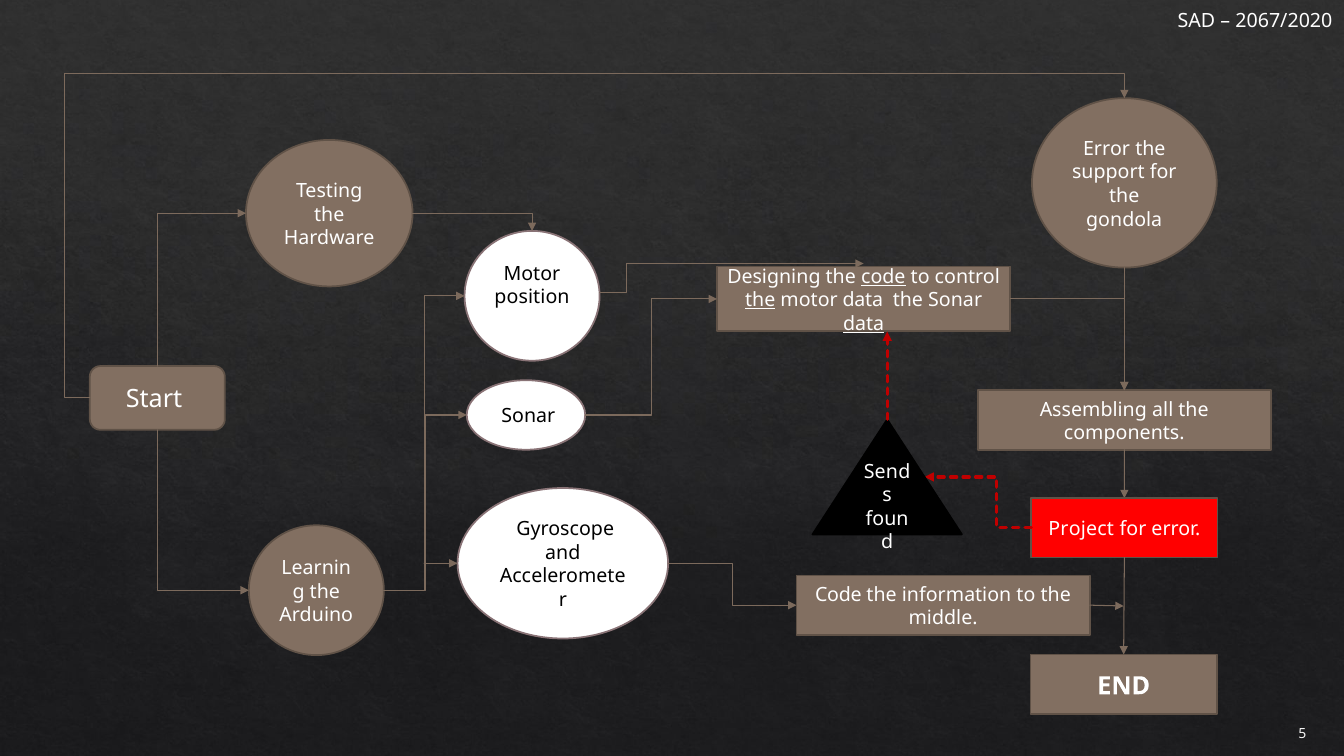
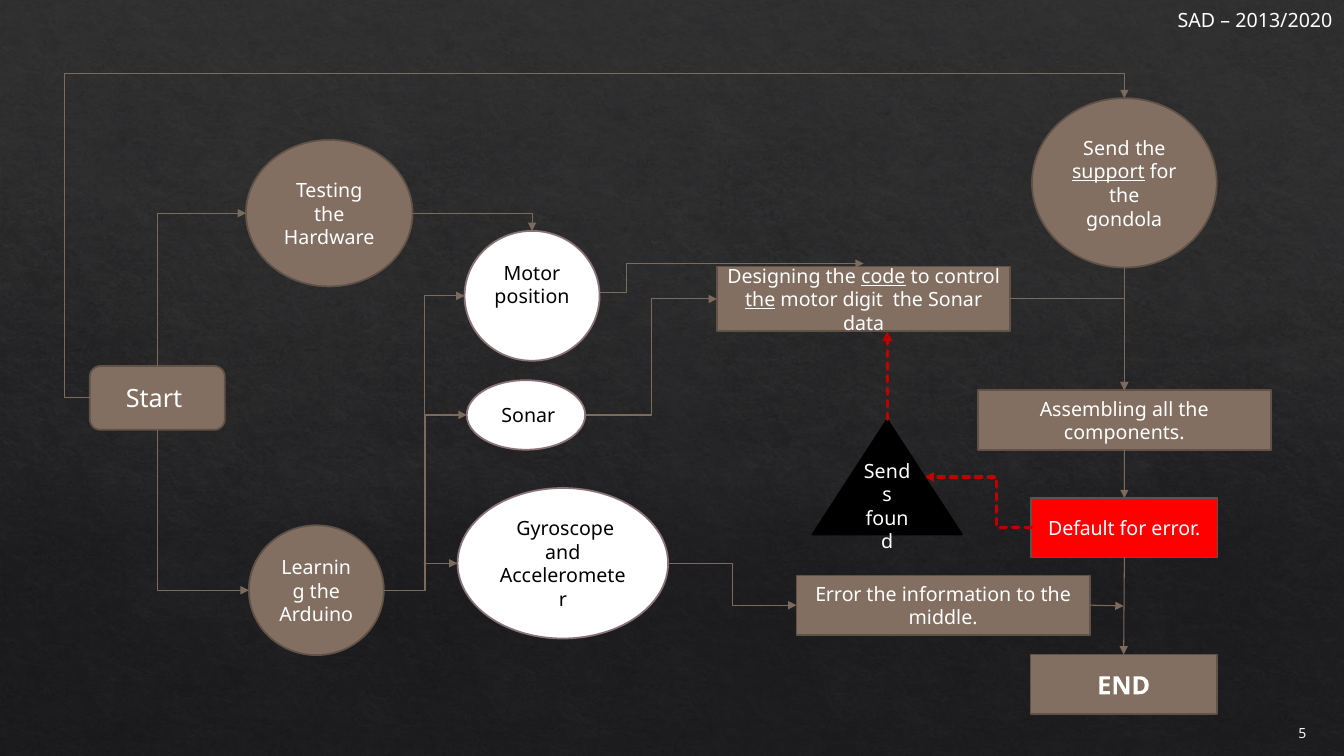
2067/2020: 2067/2020 -> 2013/2020 (1284, 21)
Error: Error -> Send (1106, 149)
support underline: none -> present (1108, 172)
motor data: data -> digit (863, 300)
data underline: present -> none (864, 324)
Project: Project -> Default (1081, 529)
Code: Code -> Error (838, 595)
